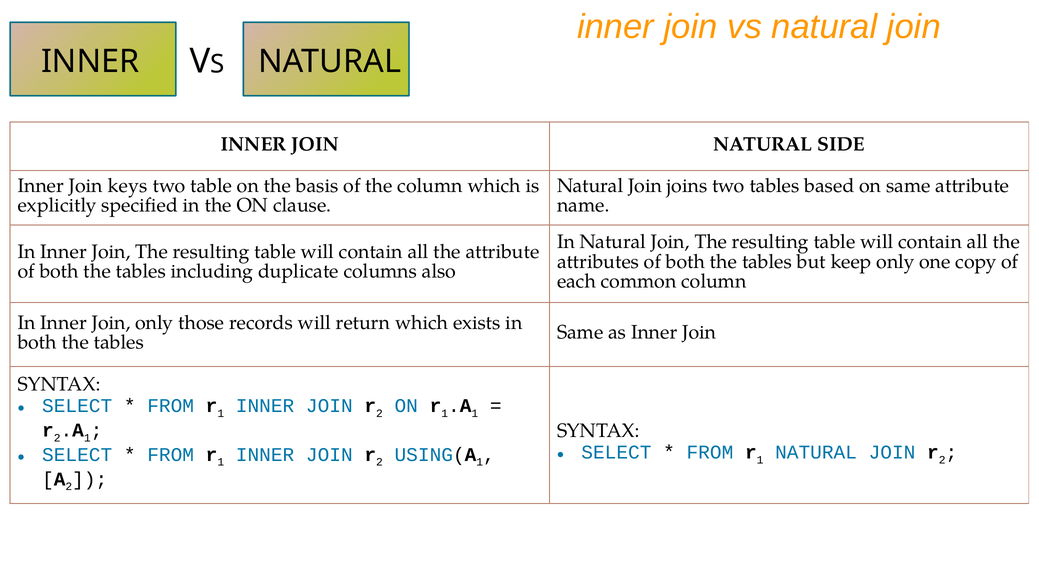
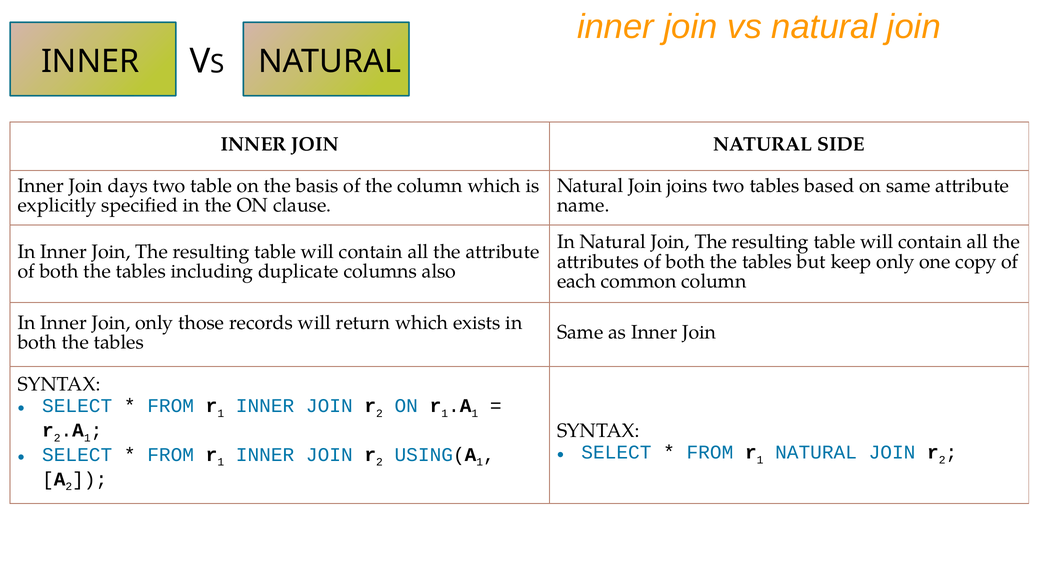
keys: keys -> days (128, 186)
